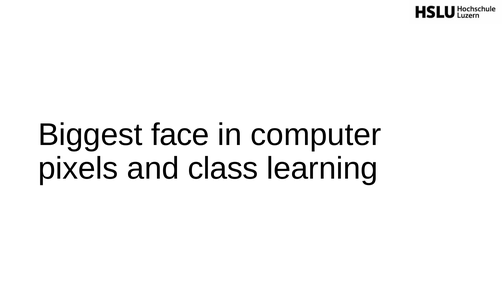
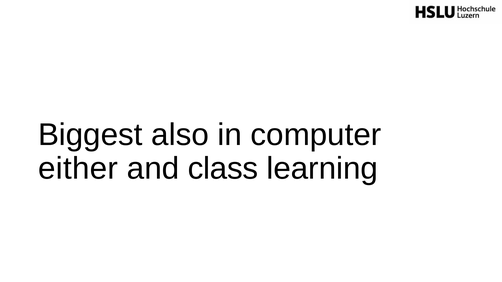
face: face -> also (180, 135)
pixels: pixels -> either (78, 169)
